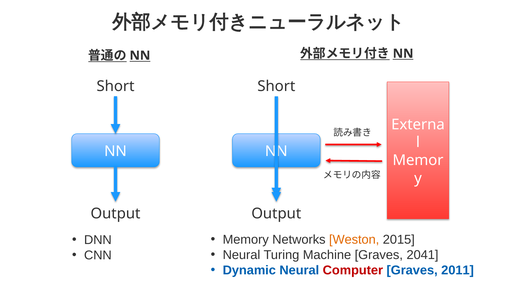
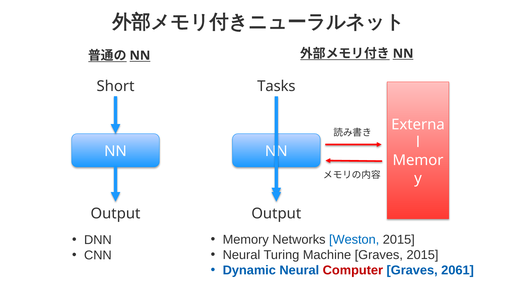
Short: Short -> Tasks (276, 86)
Weston colour: orange -> blue (354, 240)
Graves 2041: 2041 -> 2015 (422, 255)
2011: 2011 -> 2061 (458, 271)
